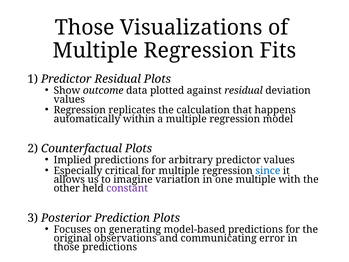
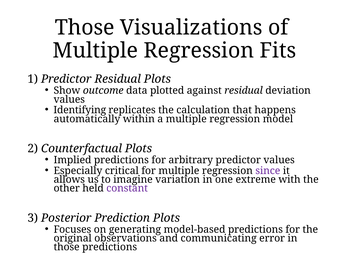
Regression: Regression -> Identifying (80, 110)
since colour: blue -> purple (268, 171)
one multiple: multiple -> extreme (256, 179)
